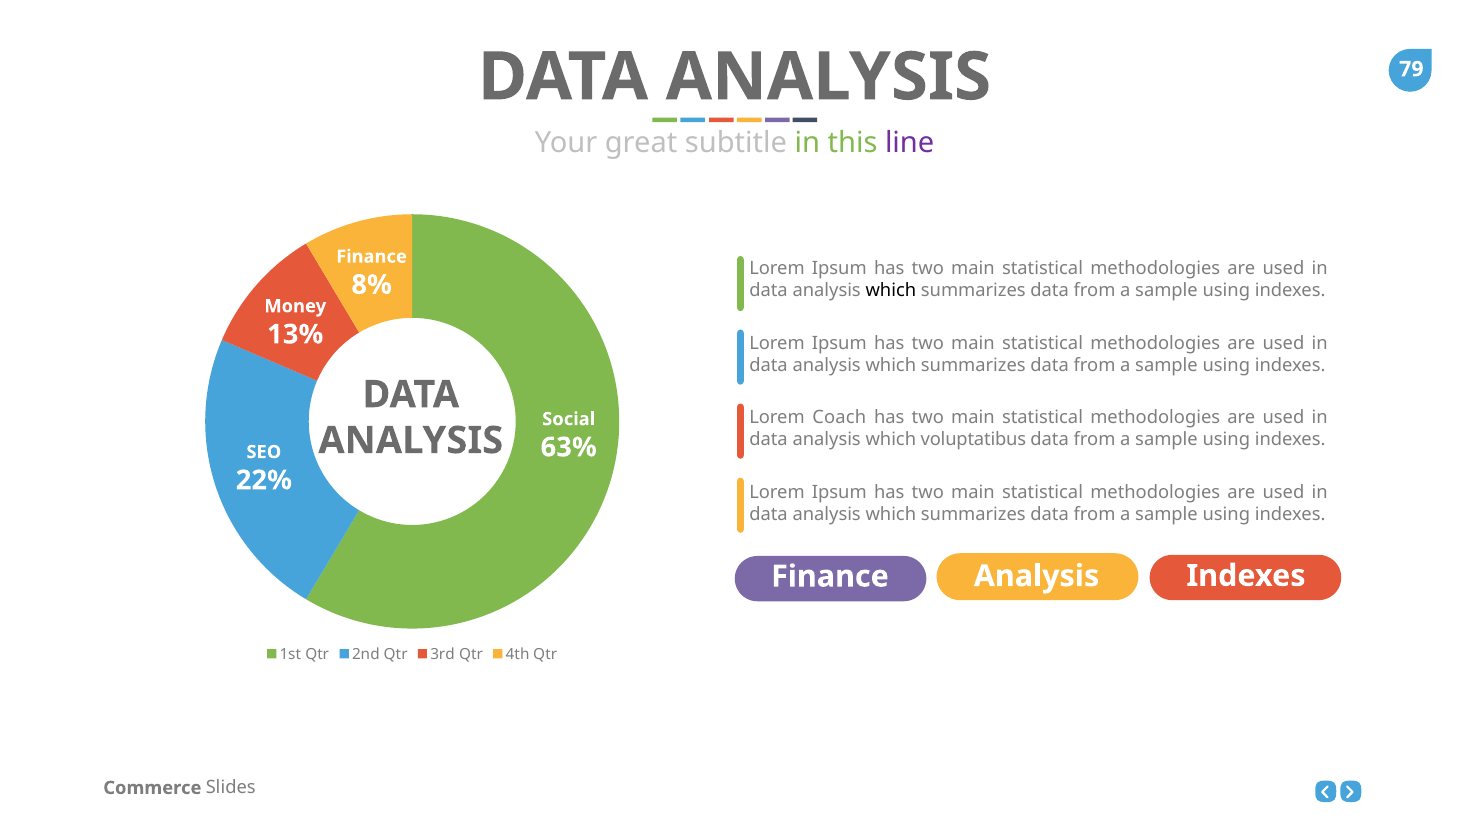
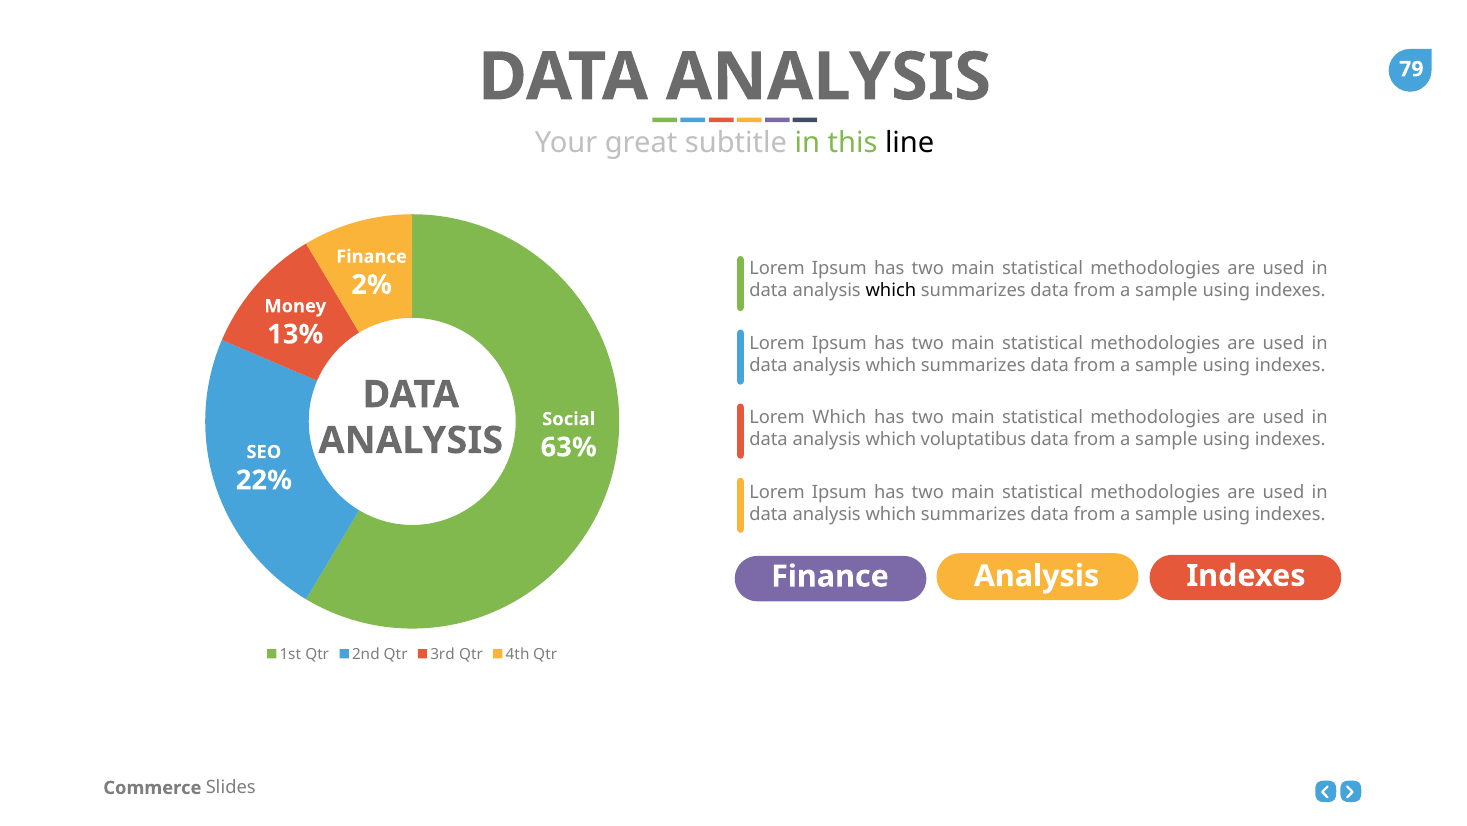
line colour: purple -> black (910, 143)
8%: 8% -> 2% (372, 285)
Lorem Coach: Coach -> Which (839, 417)
